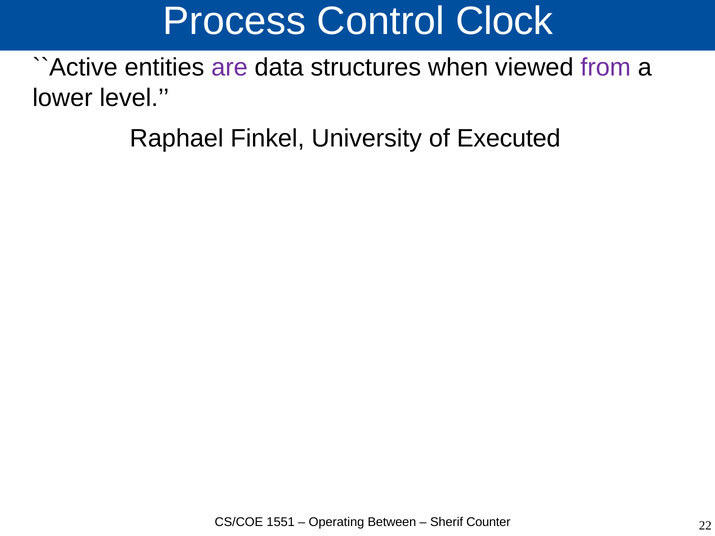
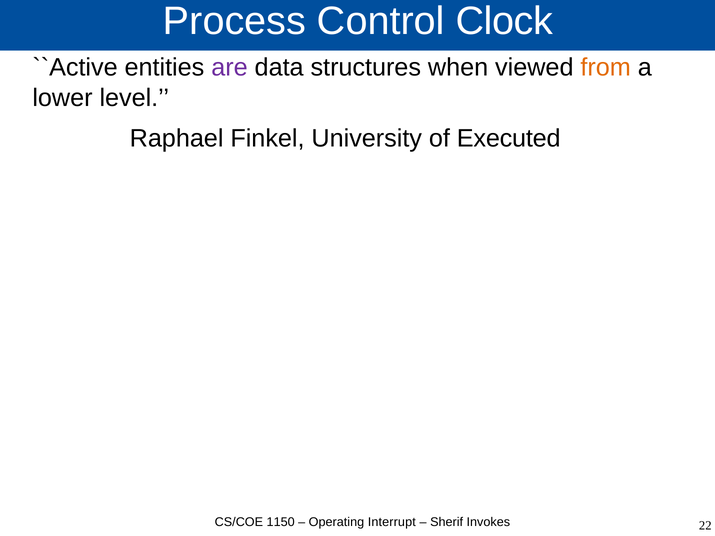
from colour: purple -> orange (606, 68)
1551: 1551 -> 1150 (281, 522)
Between: Between -> Interrupt (392, 522)
Counter: Counter -> Invokes (488, 522)
